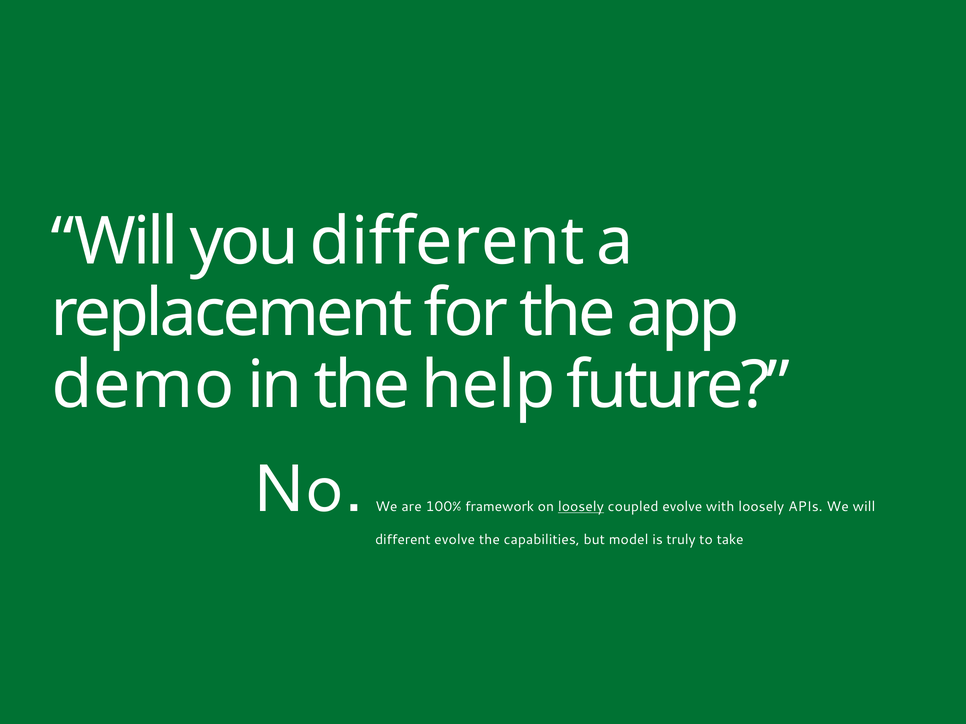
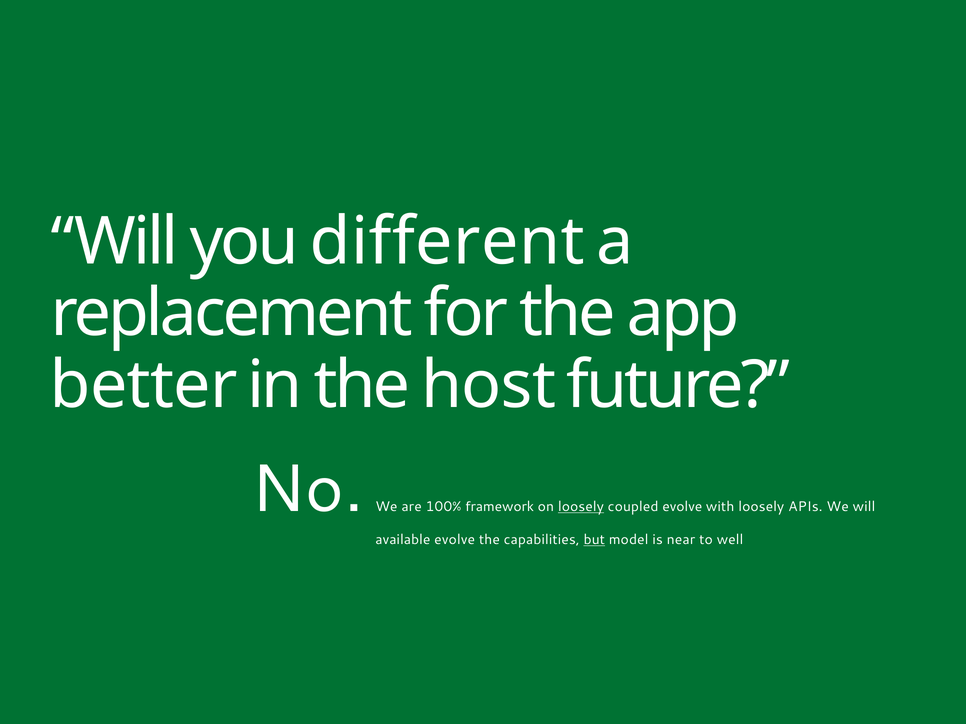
demo: demo -> better (144, 385)
help: help -> host (489, 385)
different: different -> available (403, 540)
but underline: none -> present (594, 540)
truly: truly -> near (681, 540)
take: take -> well (730, 540)
